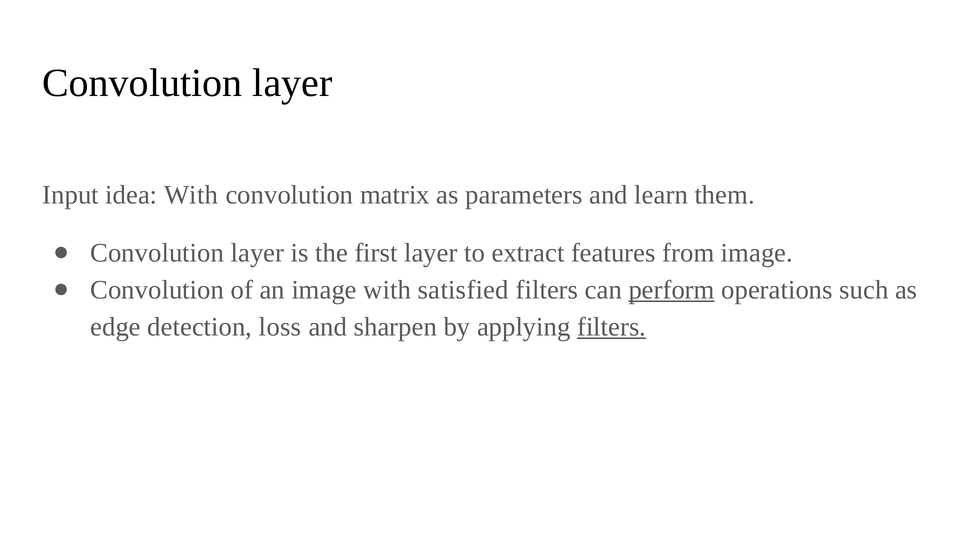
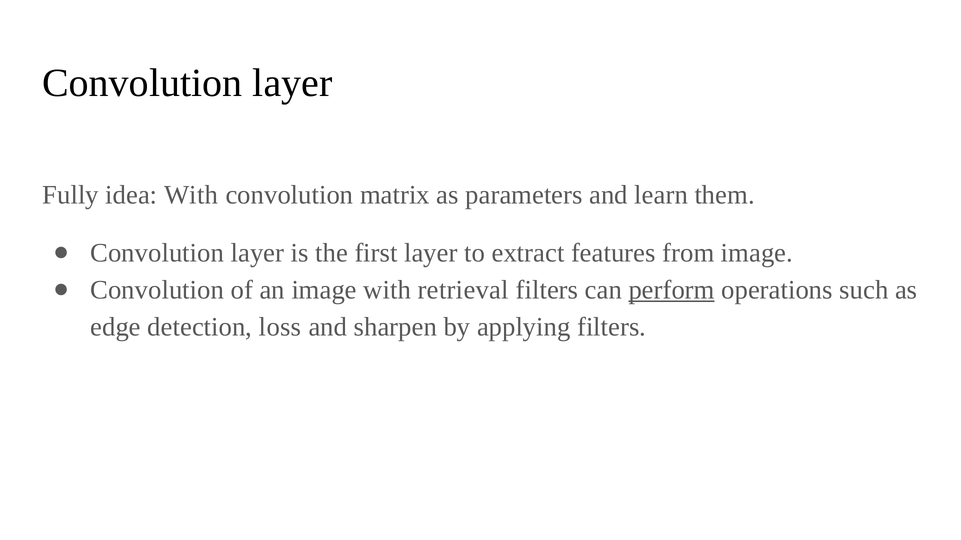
Input: Input -> Fully (71, 195)
satisfied: satisfied -> retrieval (463, 290)
filters underline: present -> none (612, 327)
